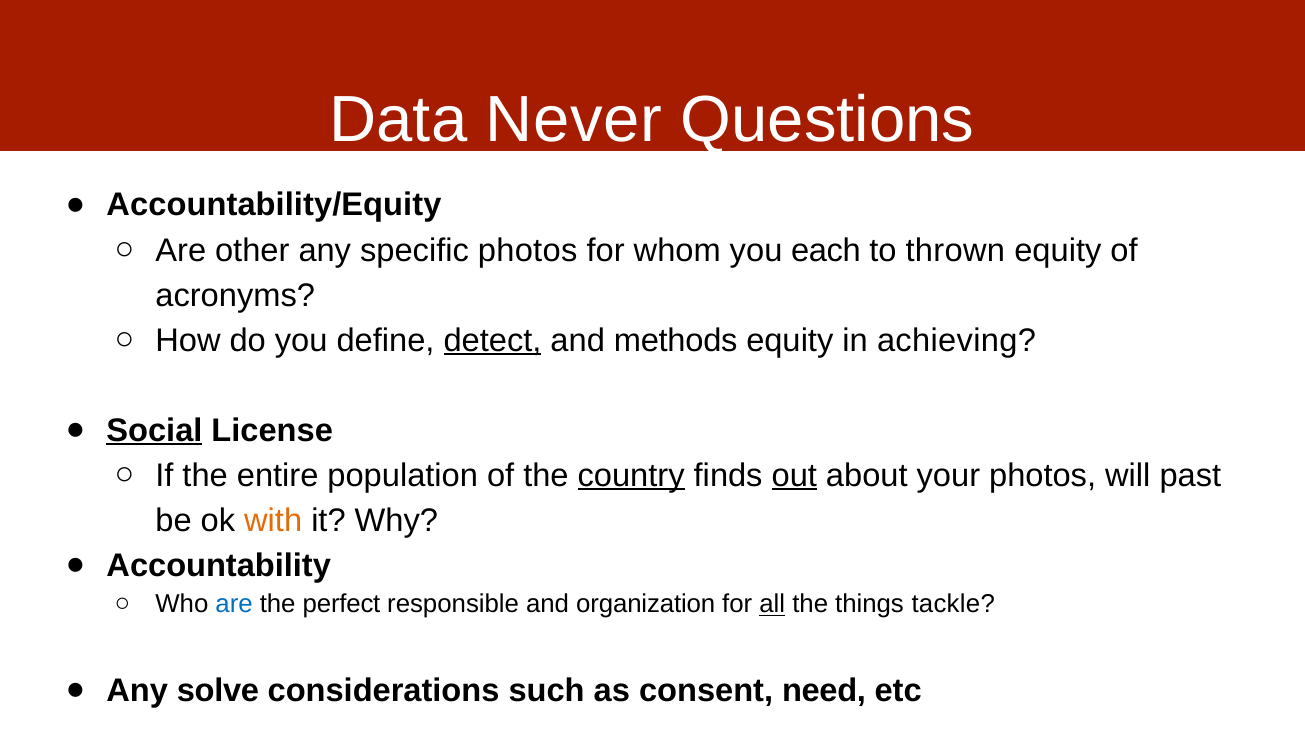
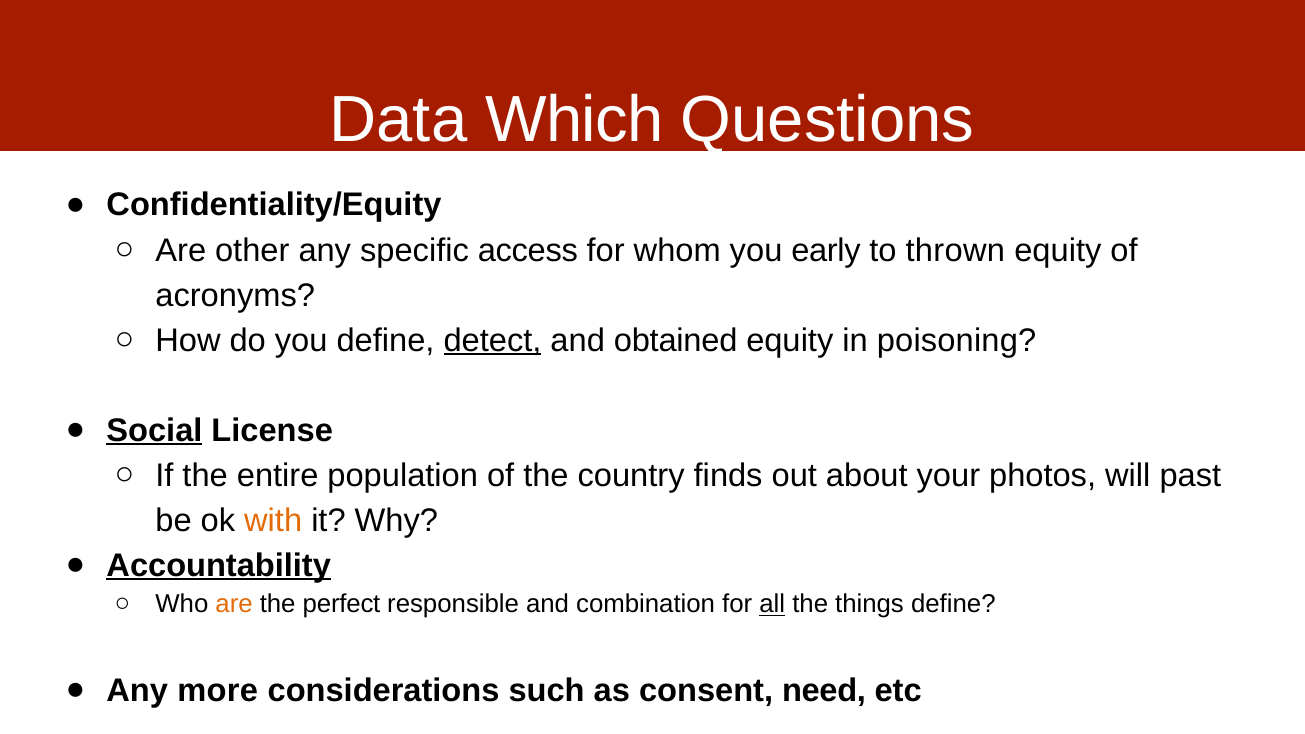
Never: Never -> Which (574, 120)
Accountability/Equity: Accountability/Equity -> Confidentiality/Equity (274, 205)
specific photos: photos -> access (528, 250)
each: each -> early (826, 250)
methods: methods -> obtained (676, 340)
achieving: achieving -> poisoning (957, 340)
country underline: present -> none (631, 475)
out underline: present -> none (794, 475)
Accountability underline: none -> present (219, 565)
are colour: blue -> orange (234, 605)
organization: organization -> combination (646, 605)
things tackle: tackle -> define (953, 605)
solve: solve -> more (218, 691)
